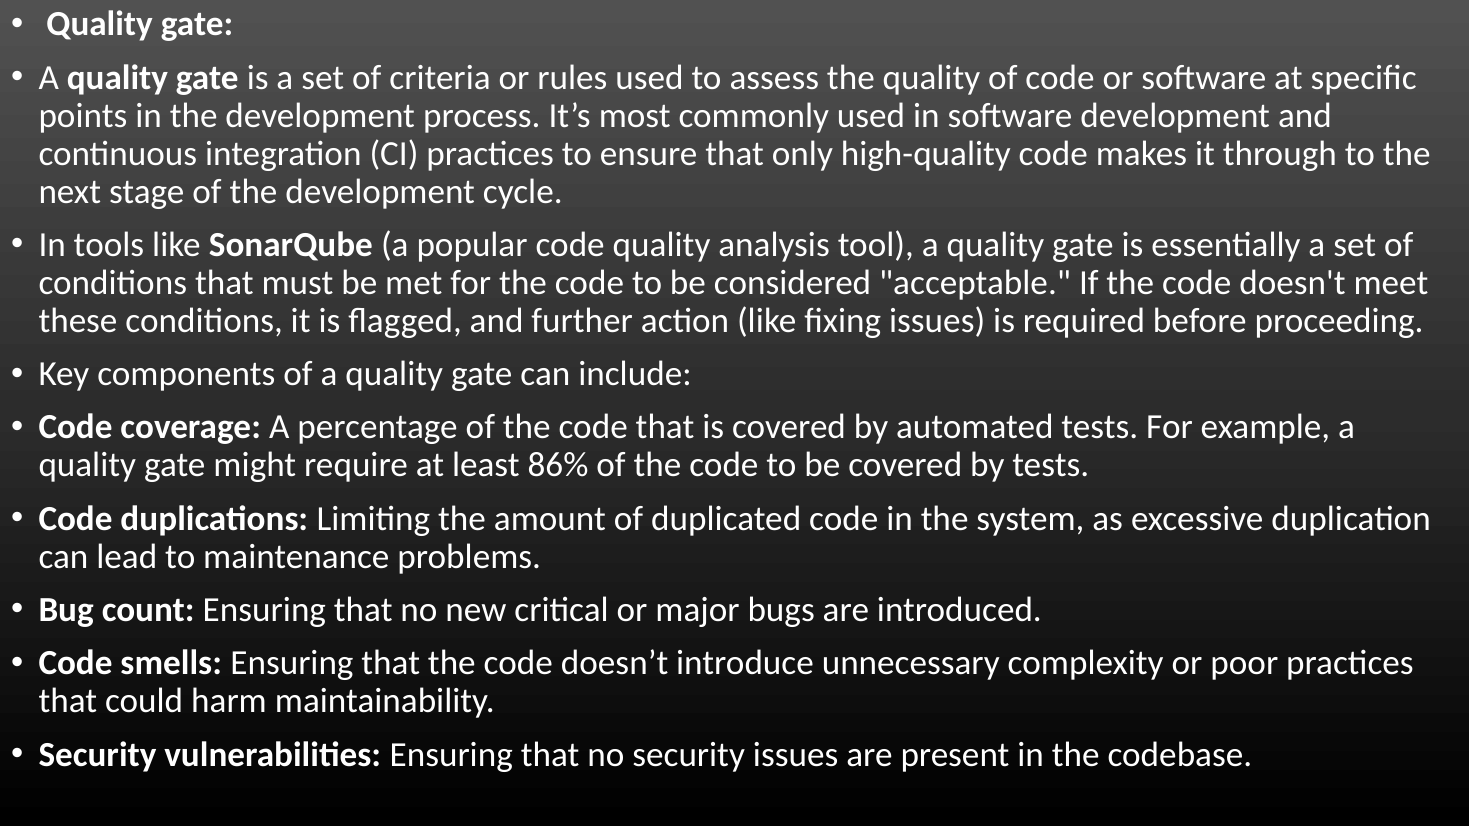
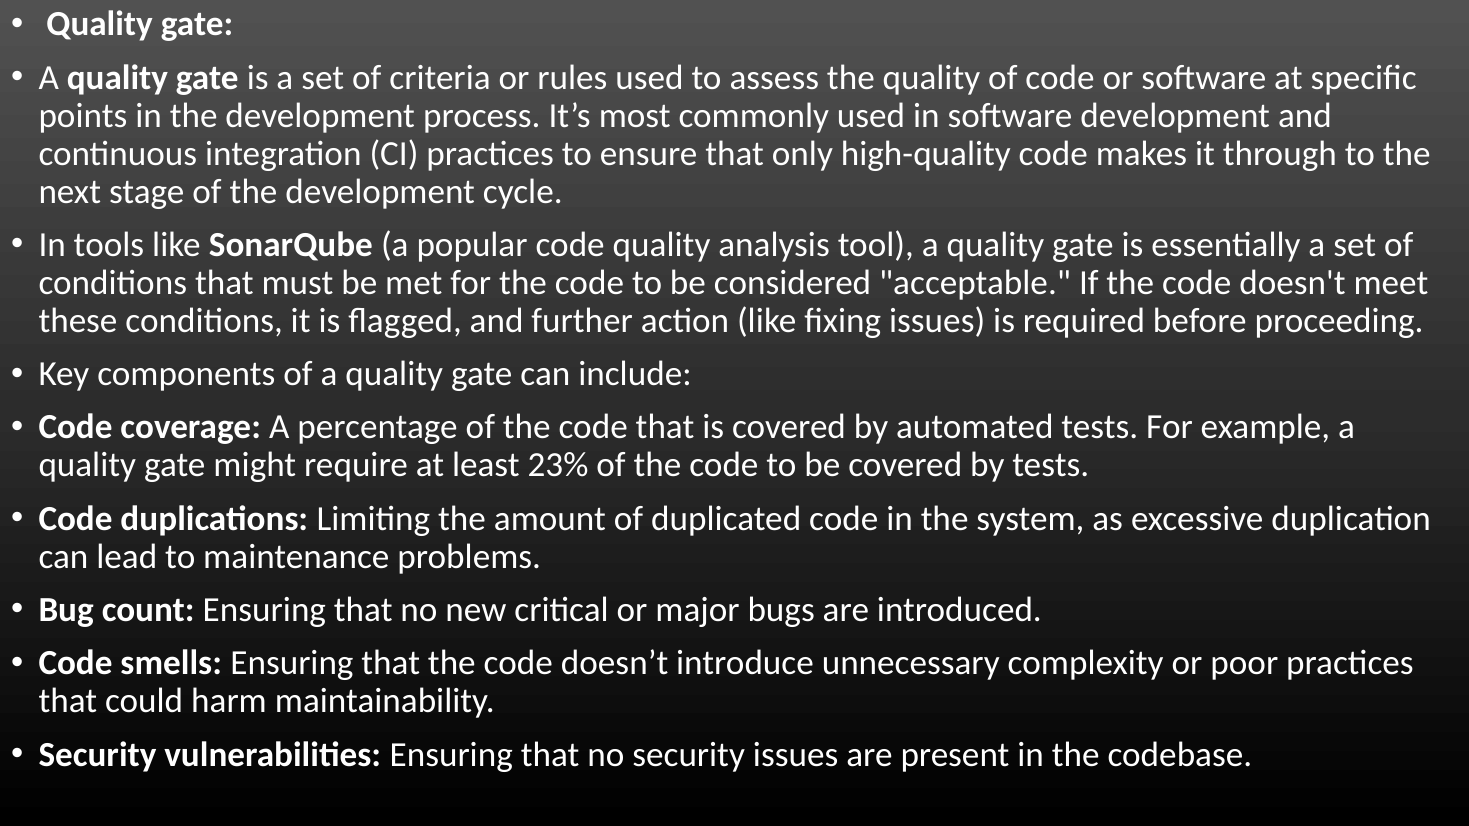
86%: 86% -> 23% (558, 466)
